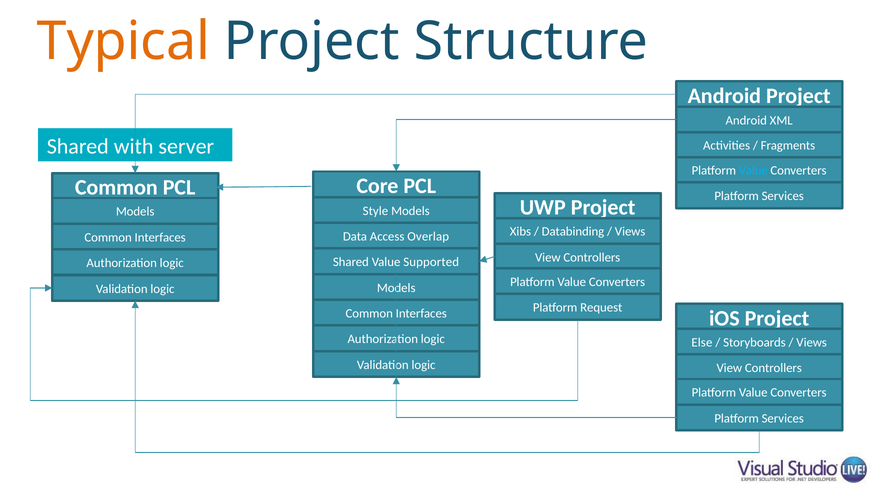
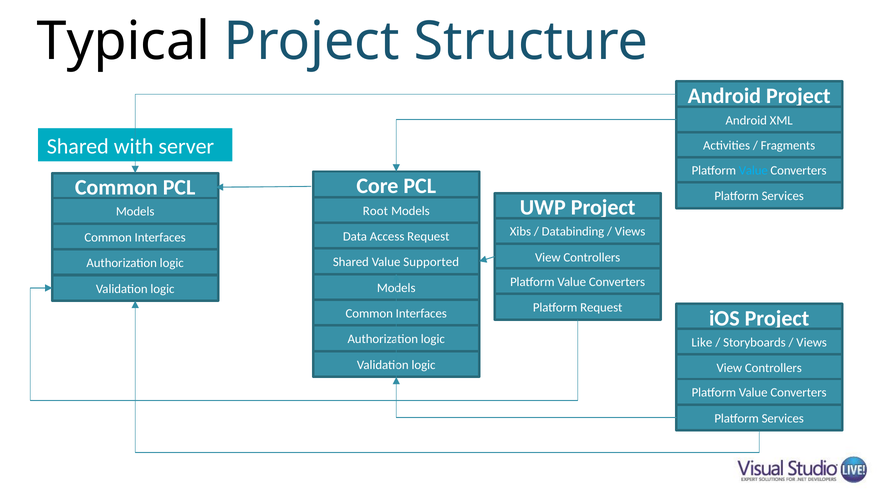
Typical colour: orange -> black (123, 42)
Style: Style -> Root (375, 211)
Access Overlap: Overlap -> Request (428, 237)
Else: Else -> Like (702, 343)
